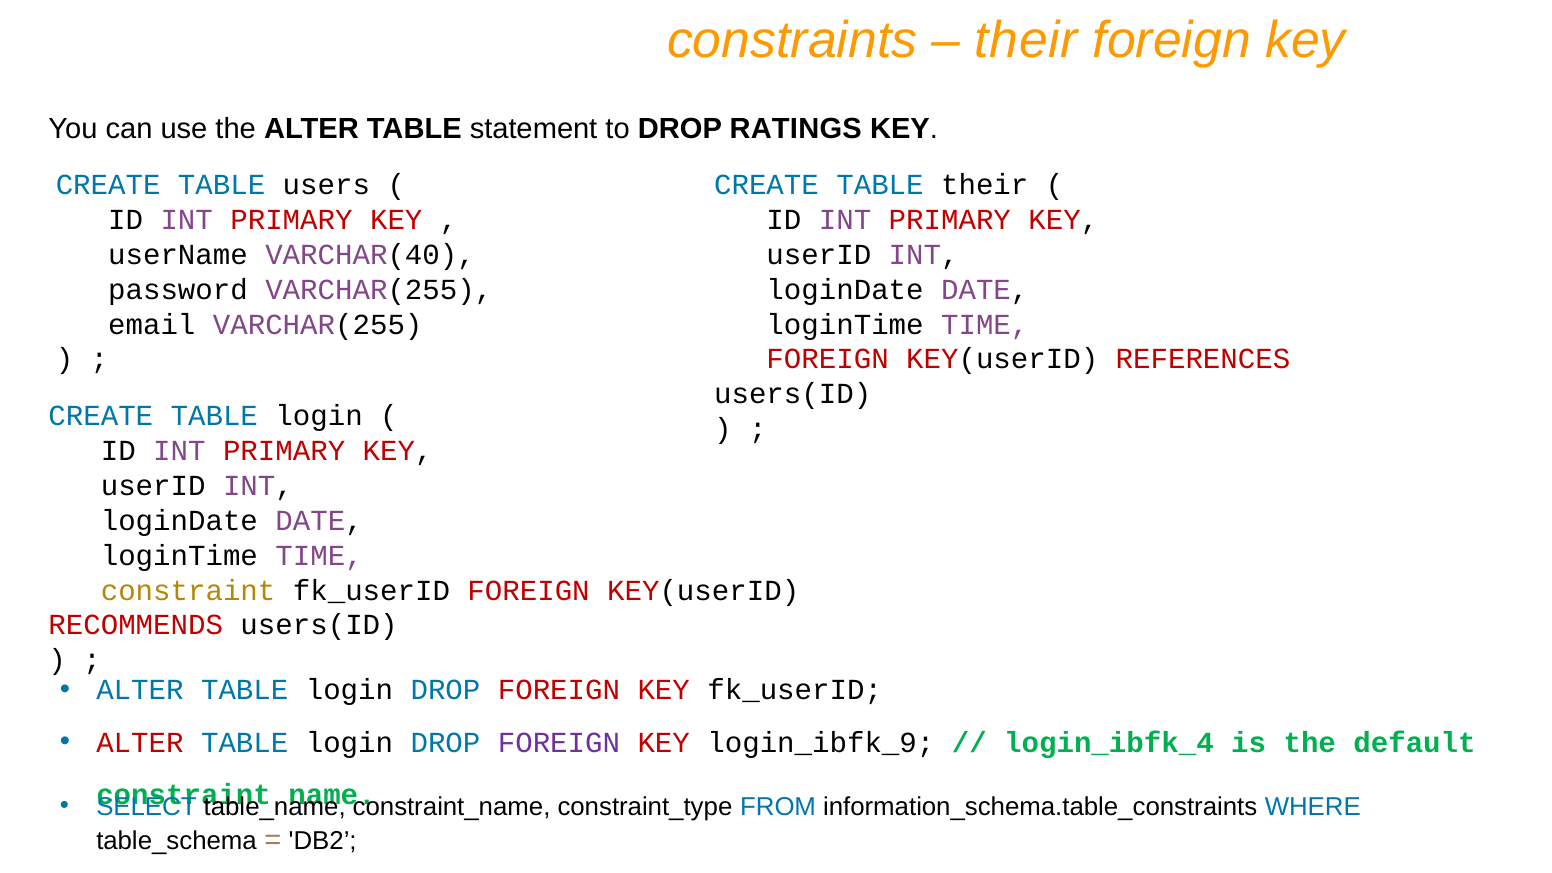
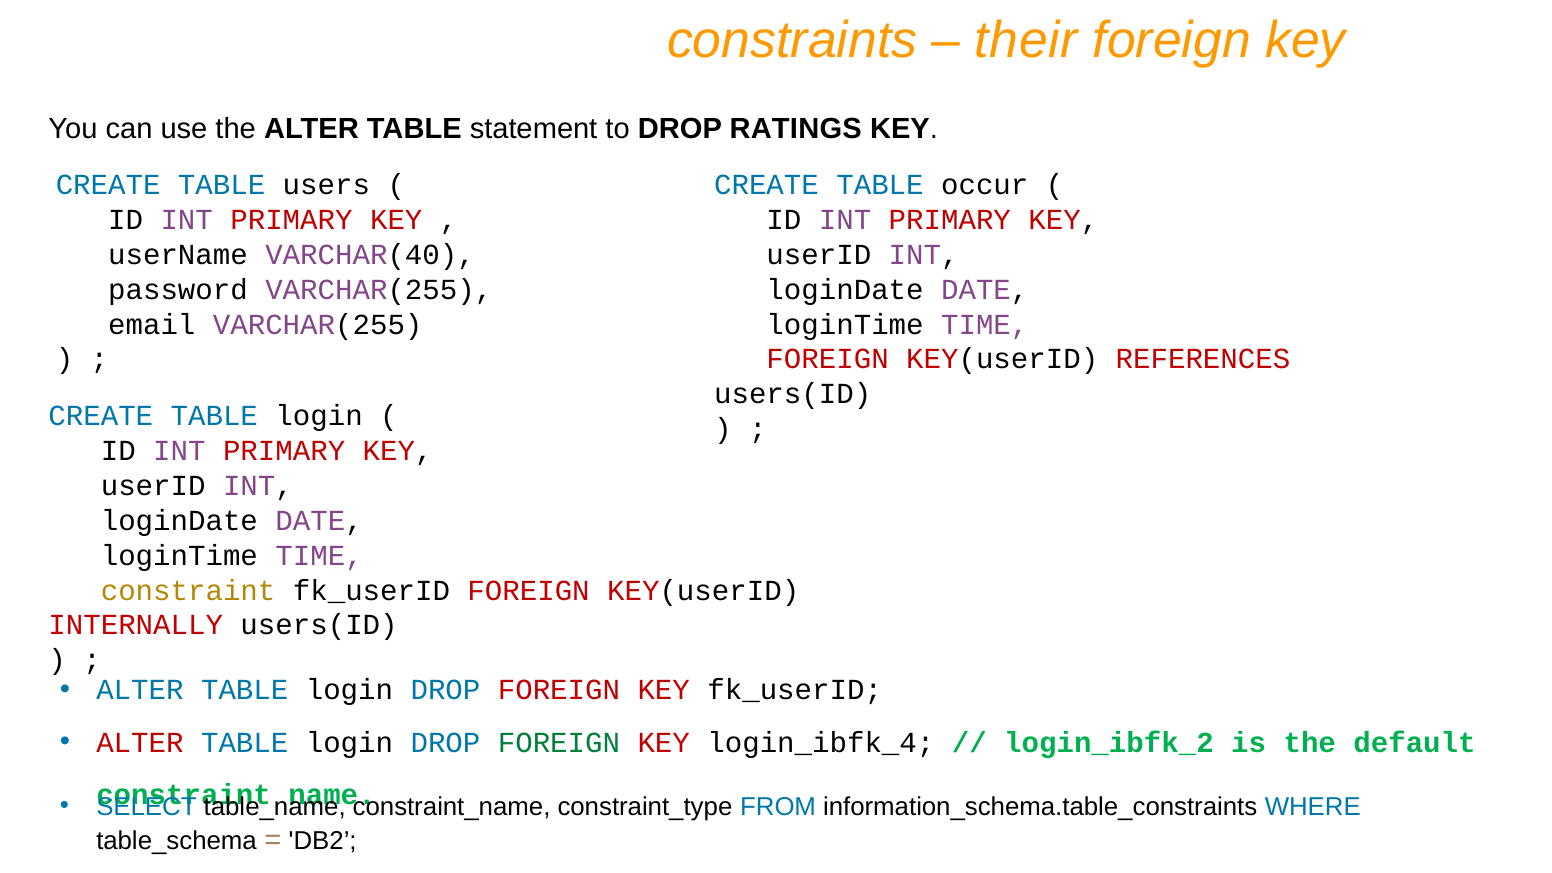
TABLE their: their -> occur (985, 185)
RECOMMENDS: RECOMMENDS -> INTERNALLY (136, 625)
FOREIGN colour: purple -> green (559, 742)
login_ibfk_9: login_ibfk_9 -> login_ibfk_4 (821, 742)
login_ibfk_4: login_ibfk_4 -> login_ibfk_2 (1109, 742)
